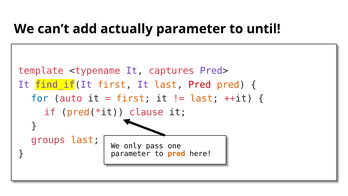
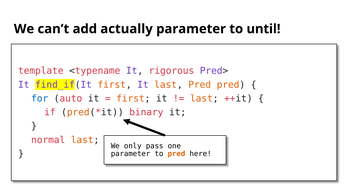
captures: captures -> rigorous (171, 71)
Pred colour: red -> orange (200, 85)
clause: clause -> binary (146, 112)
groups: groups -> normal (48, 140)
